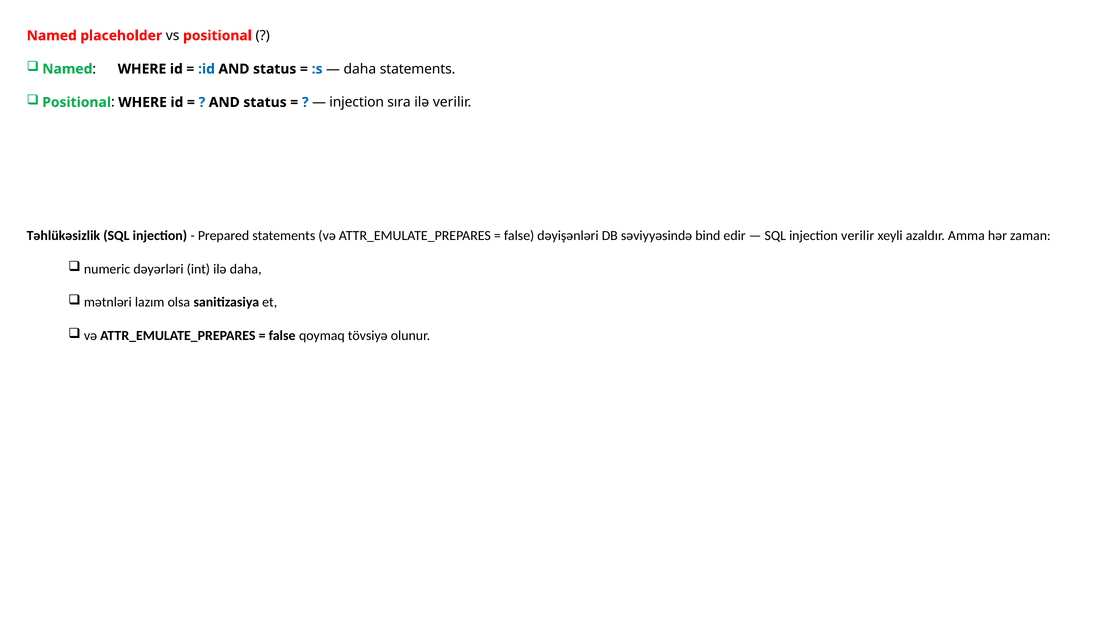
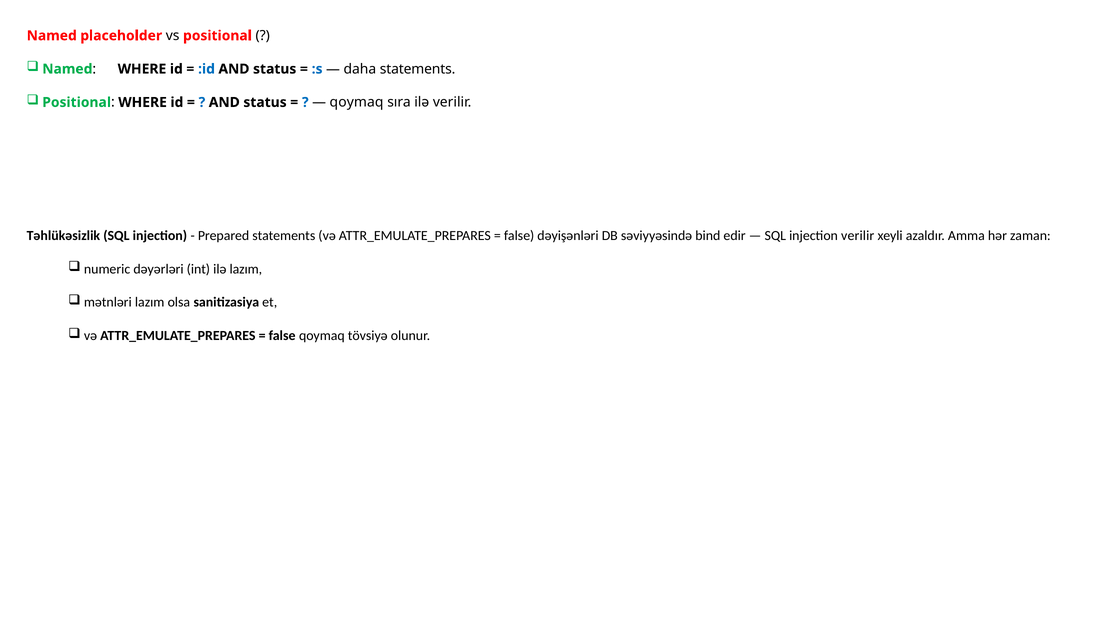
injection: injection -> qoymaq (357, 102)
ilə daha: daha -> lazım (246, 269)
